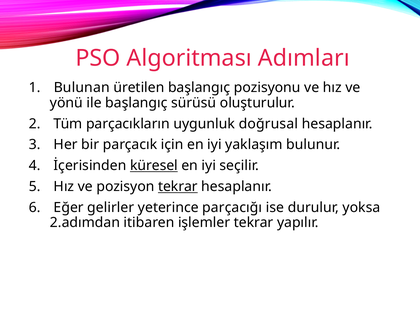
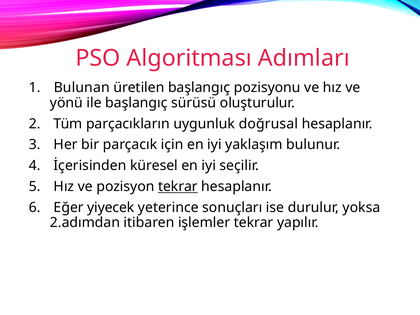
küresel underline: present -> none (154, 166)
gelirler: gelirler -> yiyecek (111, 208)
parçacığı: parçacığı -> sonuçları (232, 208)
